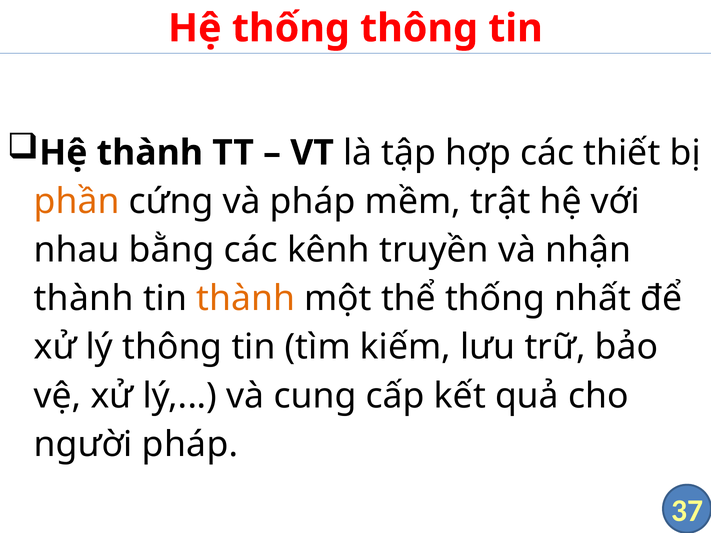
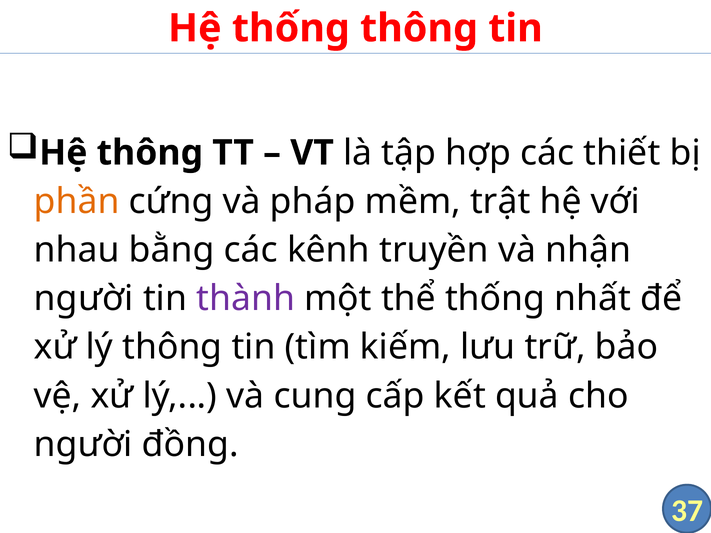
Hệ thành: thành -> thông (150, 153)
thành: thành -> người (84, 299)
thành colour: orange -> purple (246, 299)
người pháp: pháp -> đồng (190, 445)
